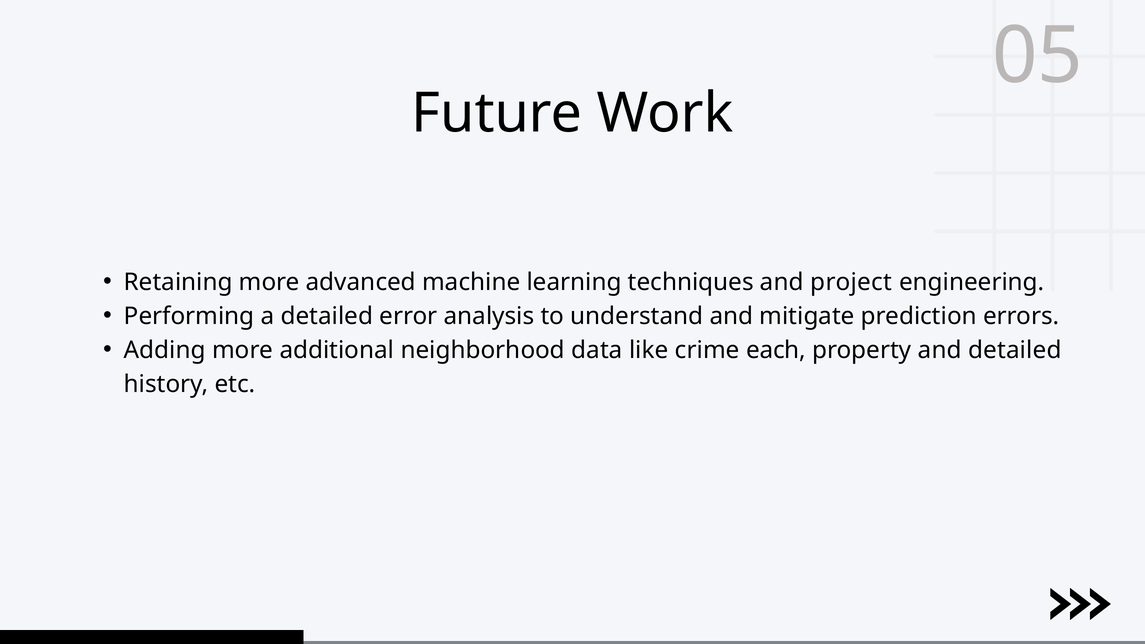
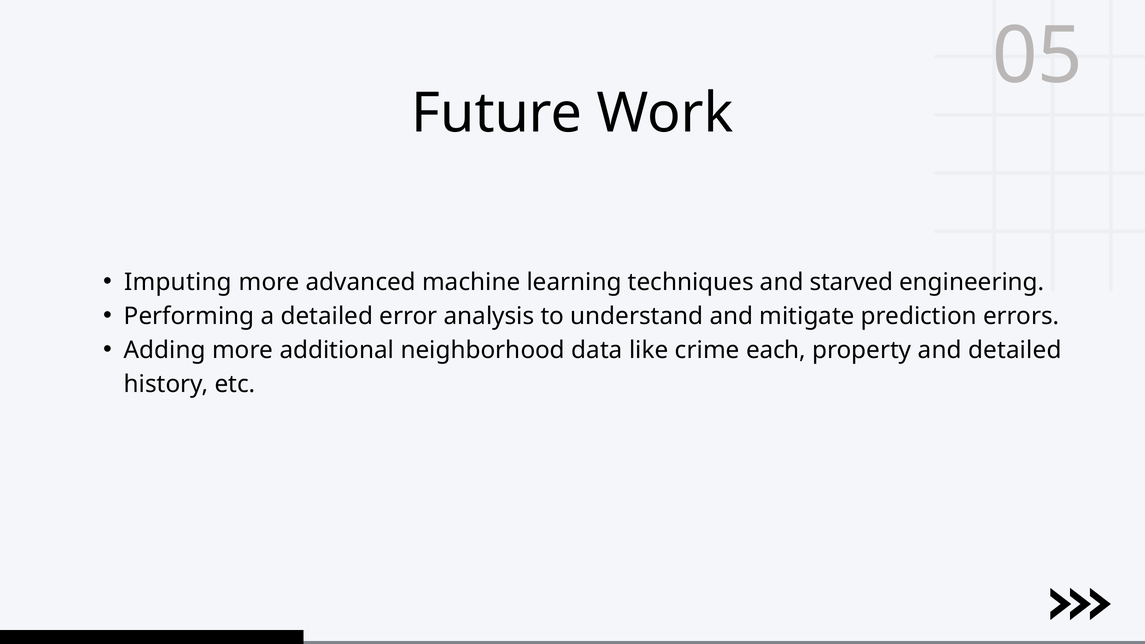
Retaining: Retaining -> Imputing (178, 282)
project: project -> starved (852, 282)
